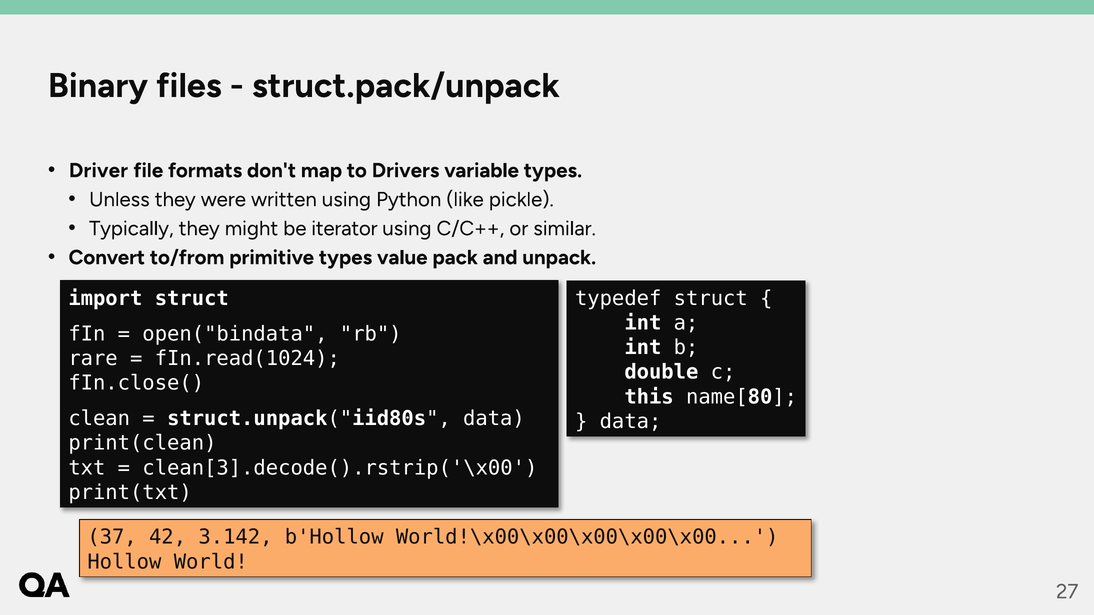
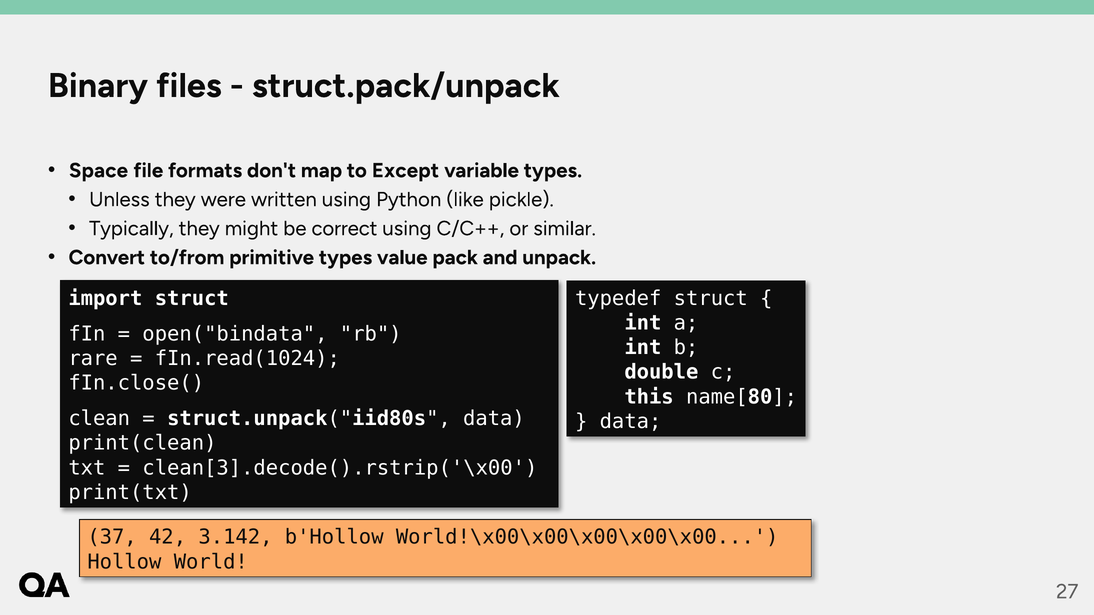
Driver: Driver -> Space (98, 171)
Drivers: Drivers -> Except (405, 171)
iterator: iterator -> correct (344, 229)
